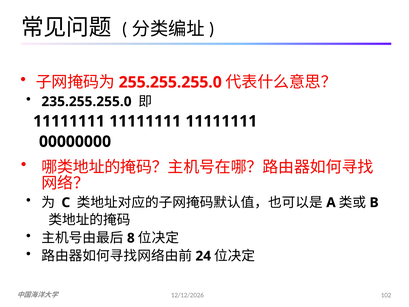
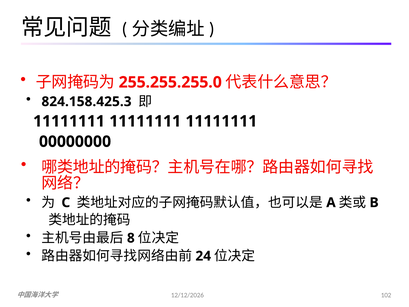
235.255.255.0: 235.255.255.0 -> 824.158.425.3 (87, 102)
